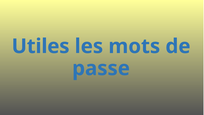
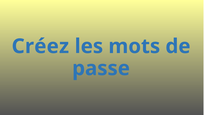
Utiles: Utiles -> Créez (40, 46)
